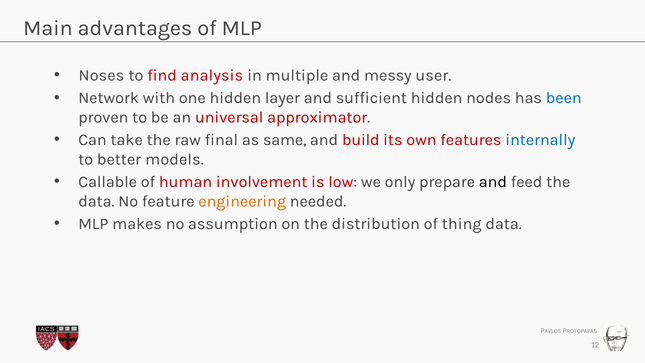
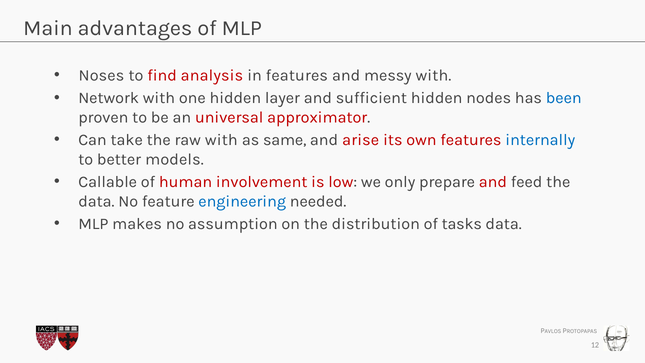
in multiple: multiple -> features (297, 76)
messy user: user -> with (433, 76)
raw final: final -> with (221, 140)
build: build -> arise (361, 140)
and colour: black -> red (493, 182)
engineering colour: orange -> blue (242, 201)
thing: thing -> tasks (462, 224)
